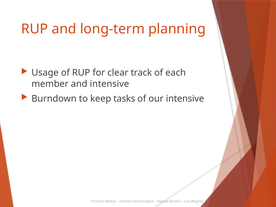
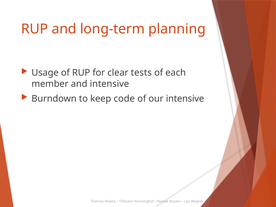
track: track -> tests (141, 73)
tasks: tasks -> code (124, 99)
